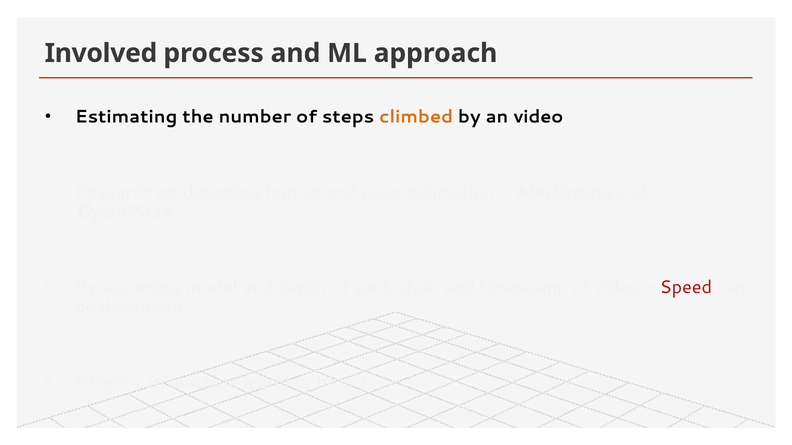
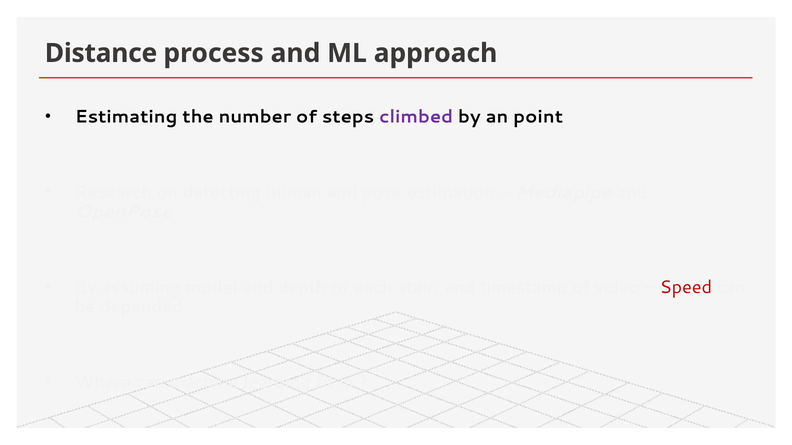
Involved: Involved -> Distance (101, 53)
climbed colour: orange -> purple (416, 117)
an video: video -> point (538, 117)
